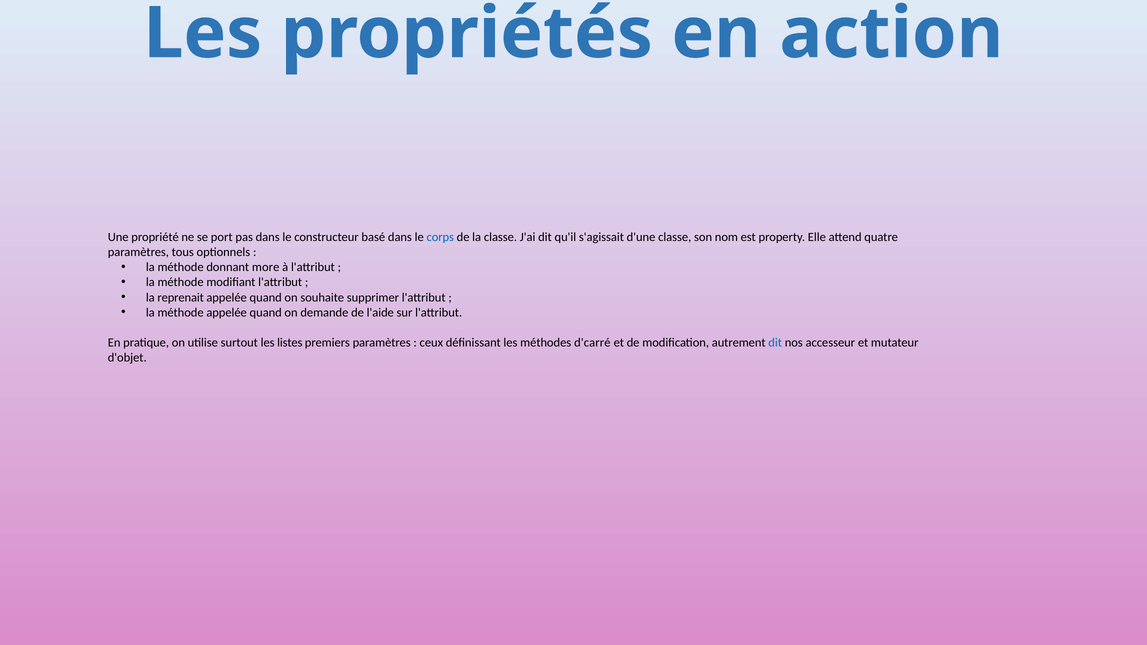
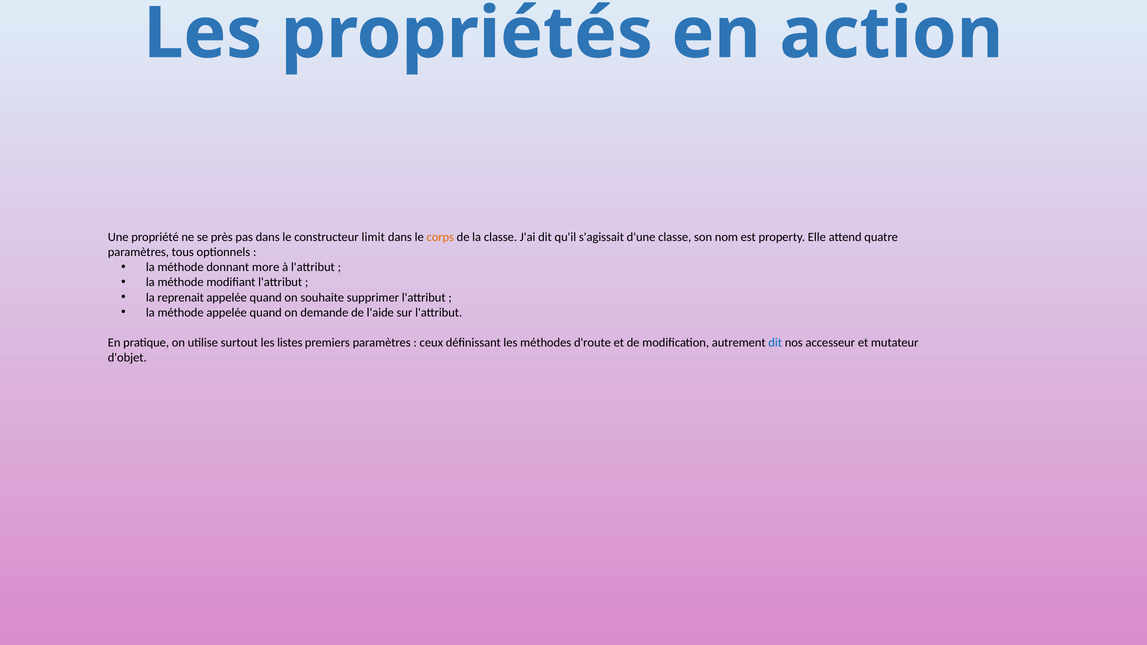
port: port -> près (222, 237)
basé: basé -> limit (373, 237)
corps colour: blue -> orange (440, 237)
d'carré: d'carré -> d'route (592, 343)
